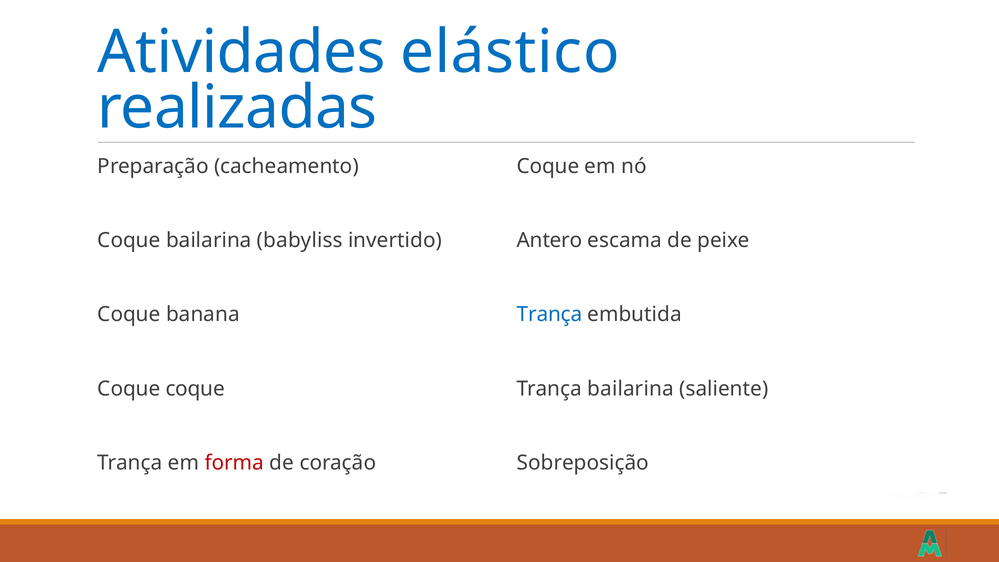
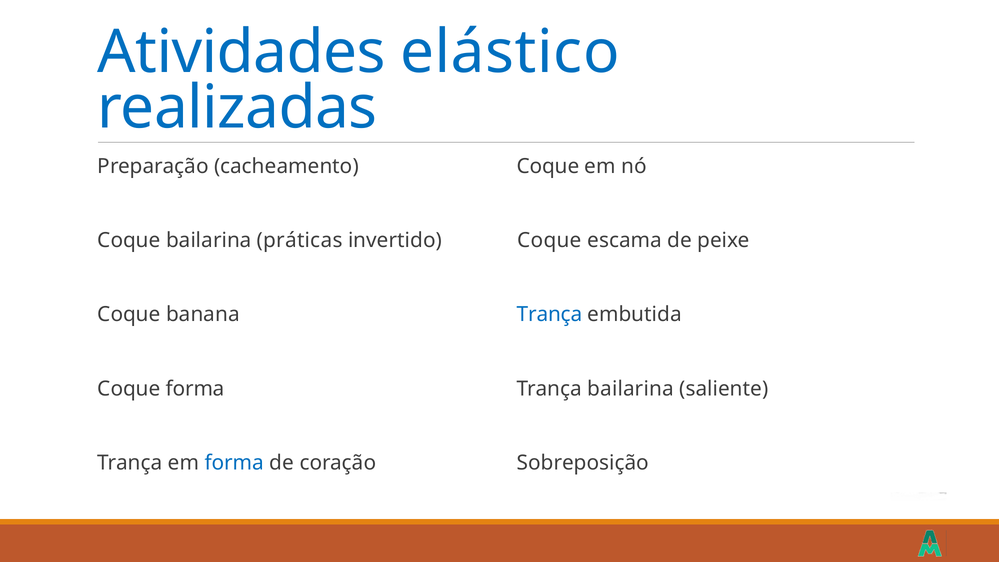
babyliss: babyliss -> práticas (300, 240)
Antero: Antero -> Coque (549, 240)
Coque coque: coque -> forma (195, 389)
forma colour: red -> blue (234, 463)
